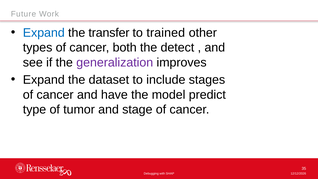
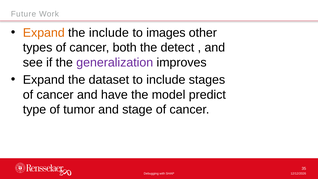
Expand colour: blue -> orange (44, 33)
the transfer: transfer -> include (109, 33)
trained: trained -> images (166, 33)
